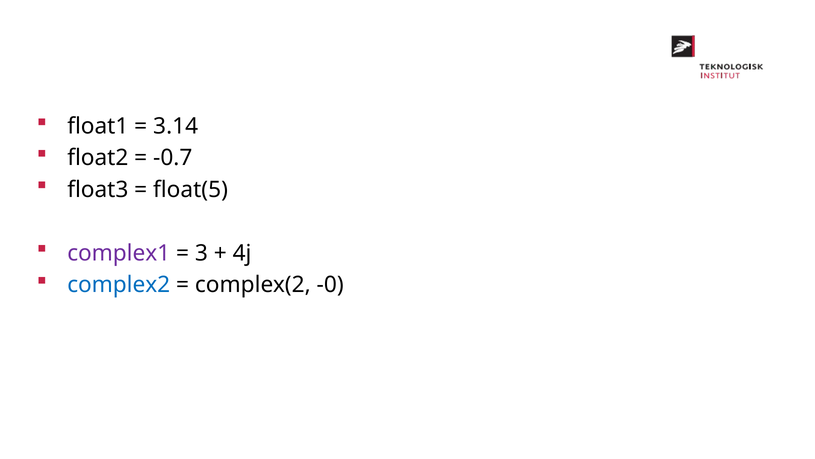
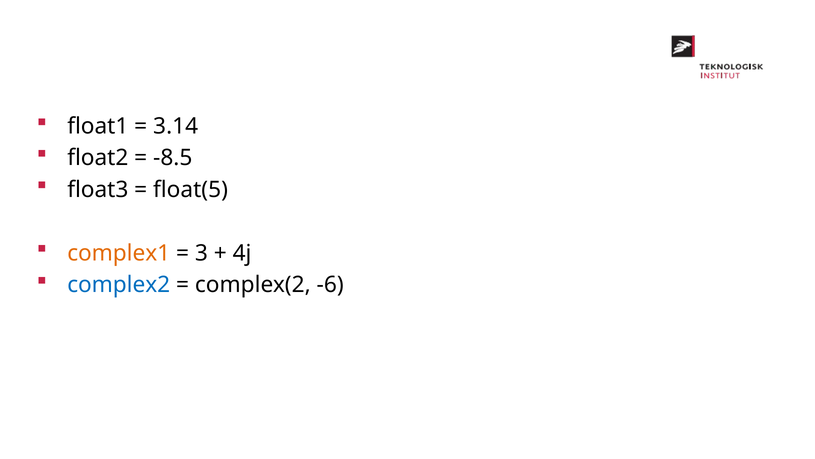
-0.7: -0.7 -> -8.5 (173, 158)
complex1 colour: purple -> orange (119, 253)
-0: -0 -> -6 (330, 285)
